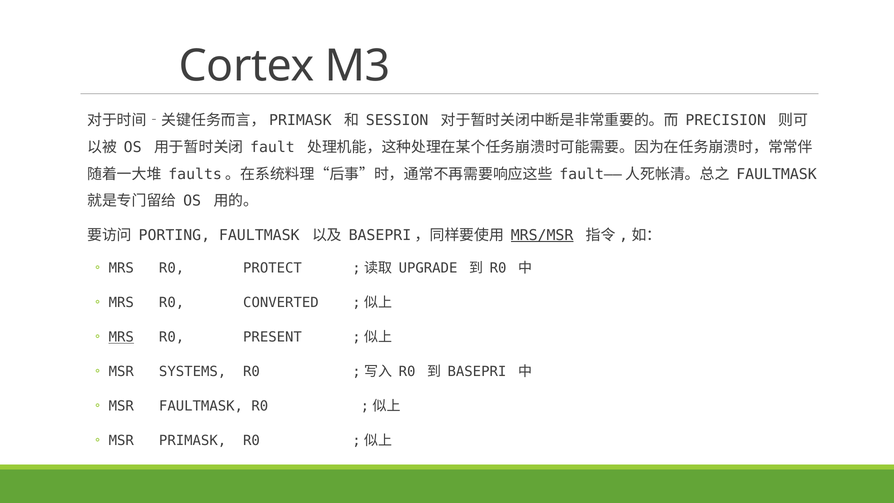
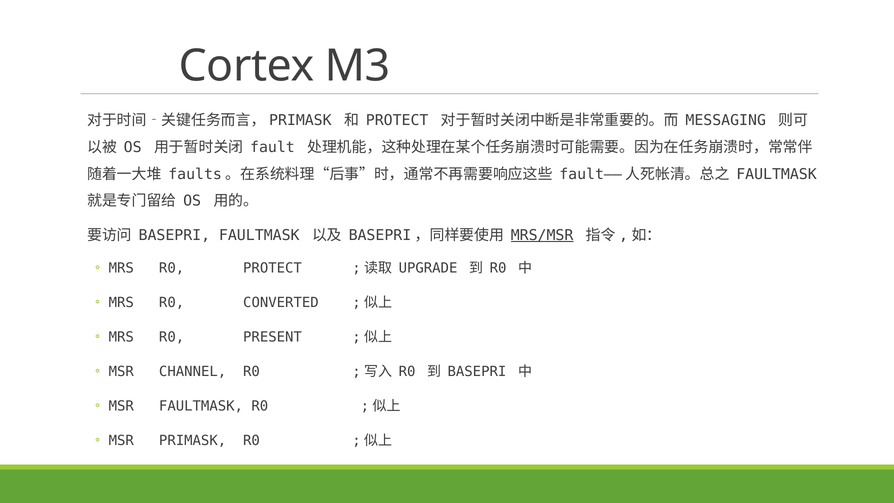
SESSION: SESSION -> PROTECT (397, 120)
PRECISION: PRECISION -> MESSAGING (726, 120)
PORTING: PORTING -> BASEPRI (174, 235)
MRS underline: present -> none (121, 337)
SYSTEMS: SYSTEMS -> CHANNEL (193, 372)
